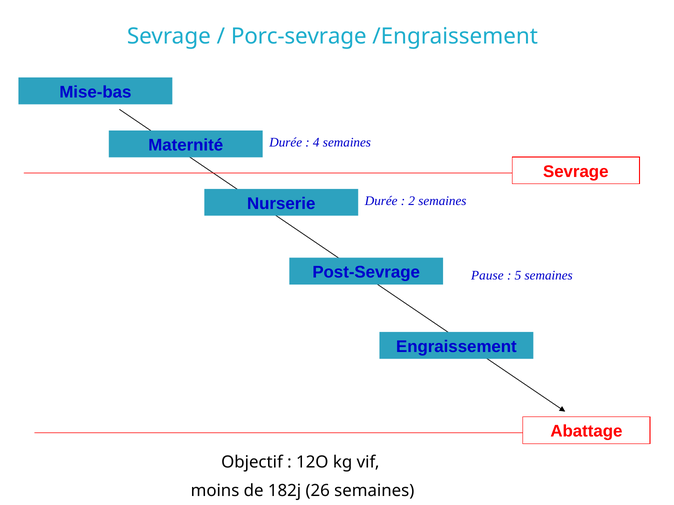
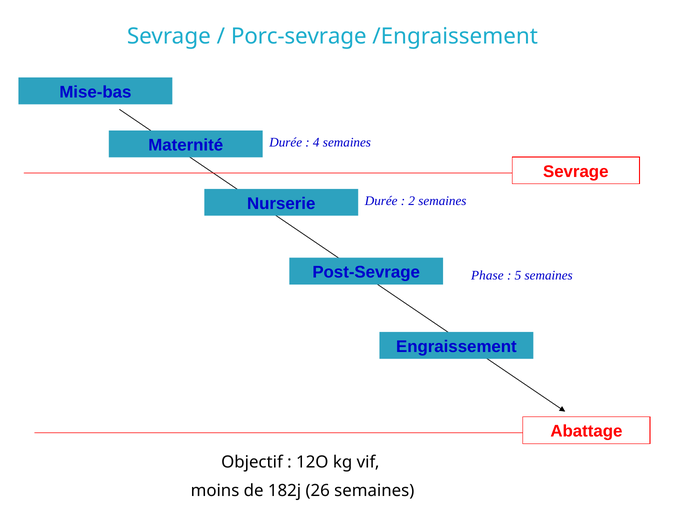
Pause: Pause -> Phase (487, 275)
